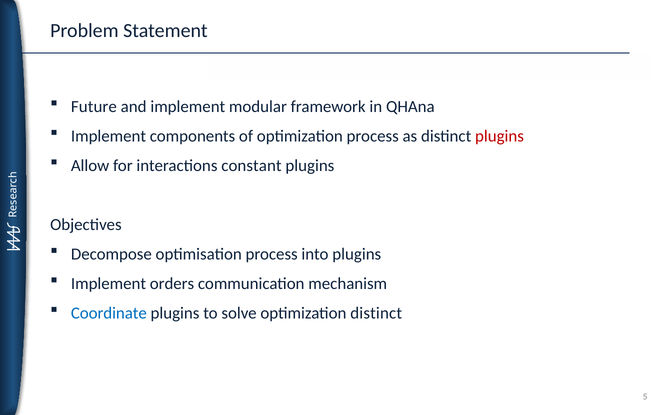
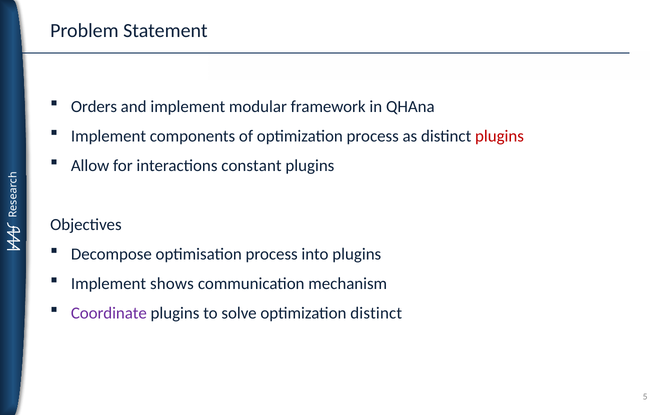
Future: Future -> Orders (94, 107)
orders: orders -> shows (172, 284)
Coordinate colour: blue -> purple (109, 313)
